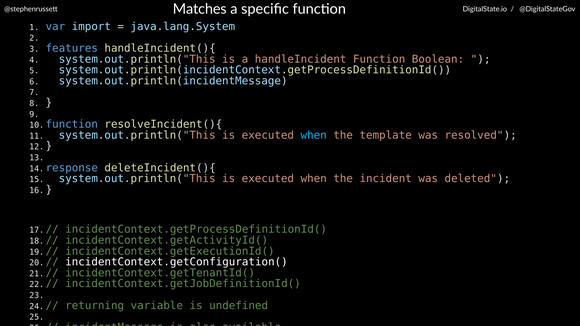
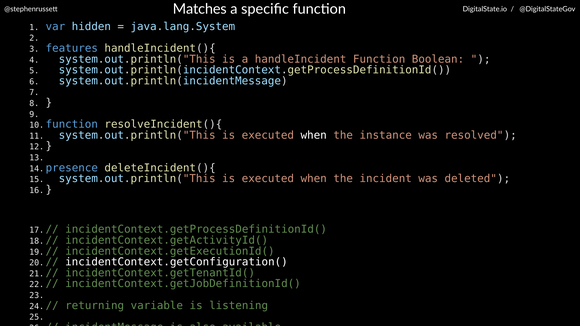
import: import -> hidden (91, 27)
when colour: light blue -> white (314, 135)
template: template -> instance (386, 135)
response: response -> presence (72, 168)
undefined: undefined -> listening (239, 306)
